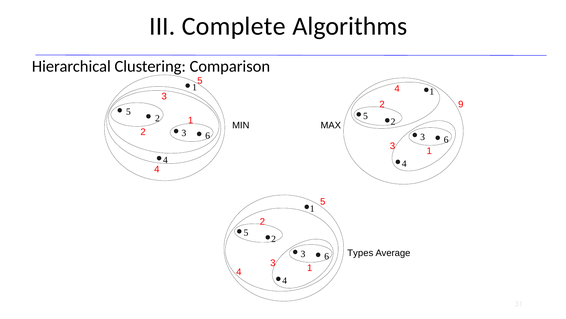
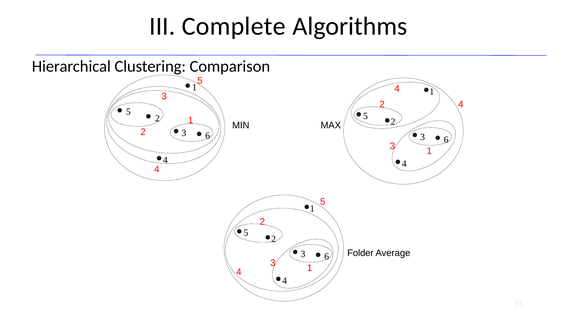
2 9: 9 -> 4 (461, 104)
Types: Types -> Folder (360, 252)
